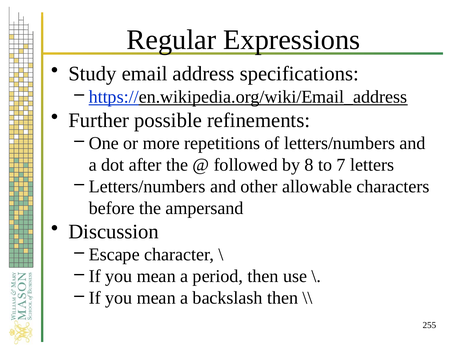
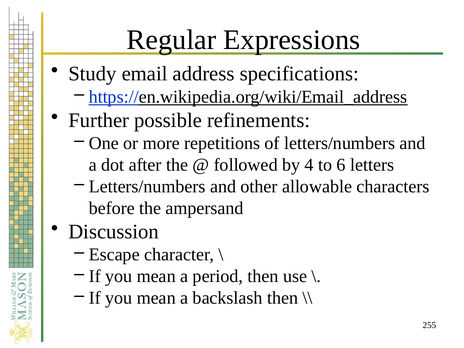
8: 8 -> 4 (309, 165)
7: 7 -> 6 (341, 165)
